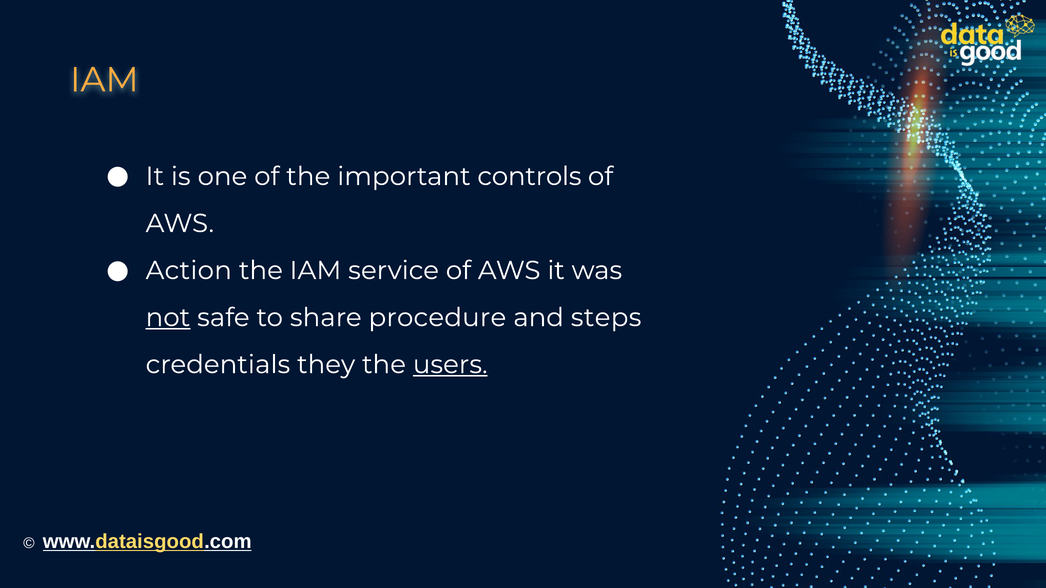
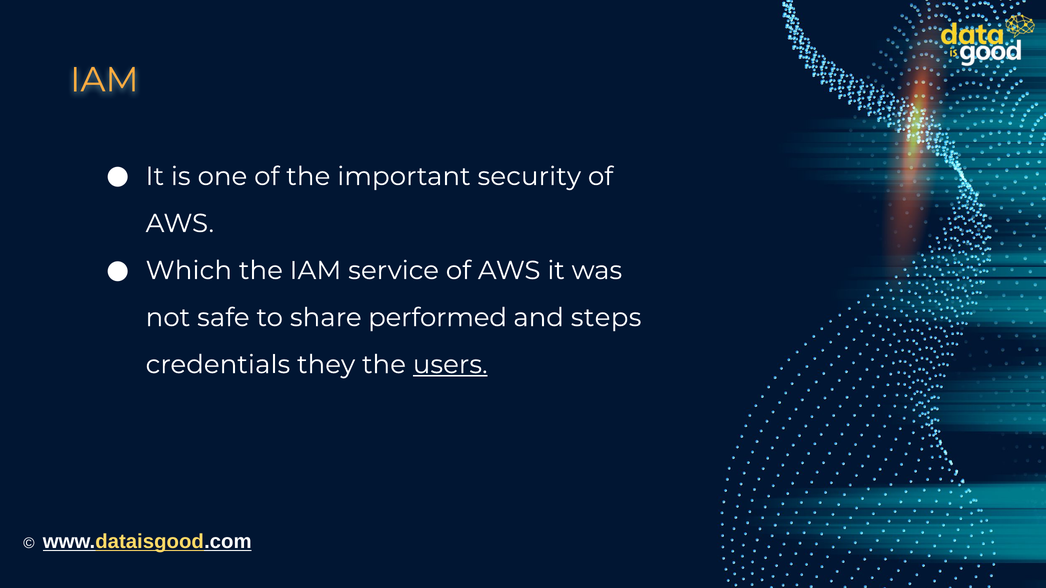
controls: controls -> security (529, 177)
Action: Action -> Which (189, 271)
not underline: present -> none (168, 318)
procedure: procedure -> performed (438, 318)
